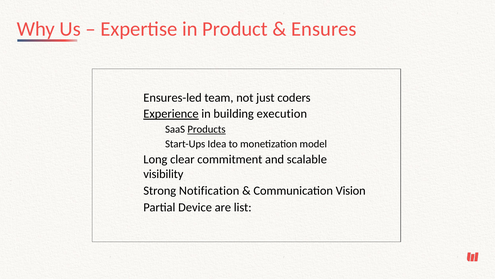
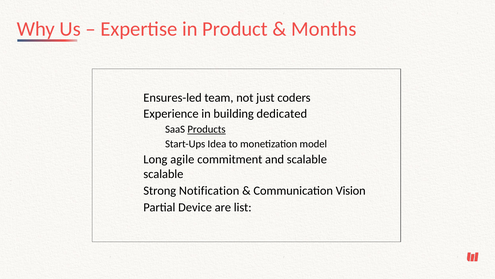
Ensures: Ensures -> Months (324, 29)
Experience underline: present -> none (171, 114)
execution: execution -> dedicated (282, 114)
clear: clear -> agile (182, 159)
visibility: visibility -> scalable (163, 174)
